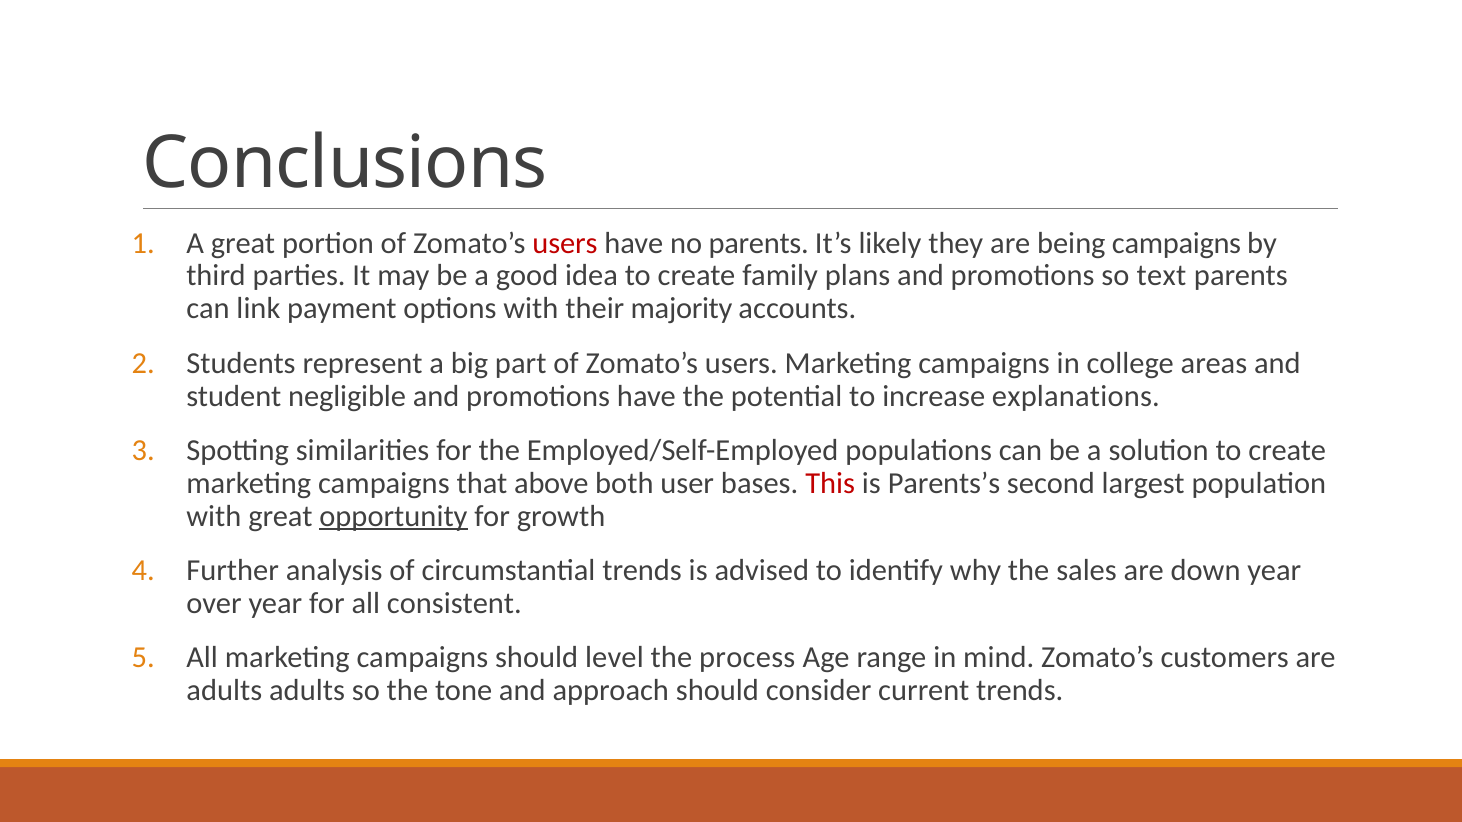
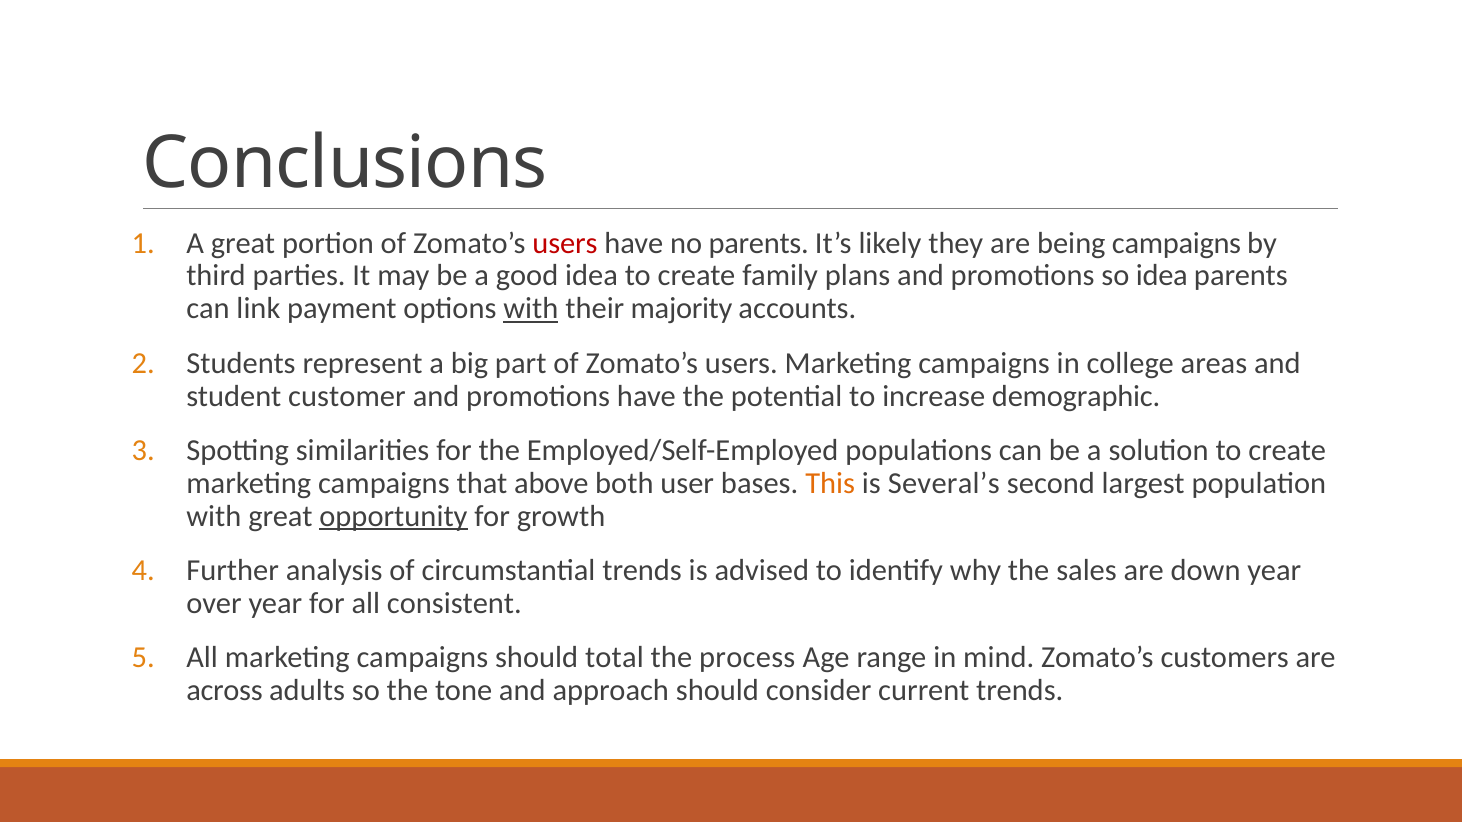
so text: text -> idea (1162, 276)
with underline: none -> present (531, 309)
negligible: negligible -> customer (347, 396)
explanations: explanations -> demographic (1076, 396)
This colour: red -> orange (830, 483)
Parents’s: Parents’s -> Several’s (944, 483)
level: level -> total (614, 658)
adults: adults -> across (225, 691)
